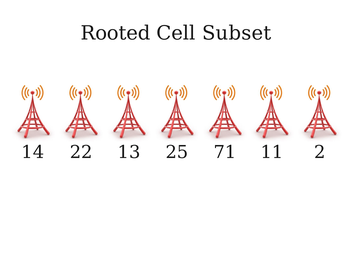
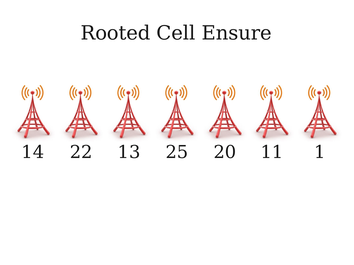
Subset: Subset -> Ensure (237, 33)
71: 71 -> 20 (225, 152)
2: 2 -> 1 (320, 152)
